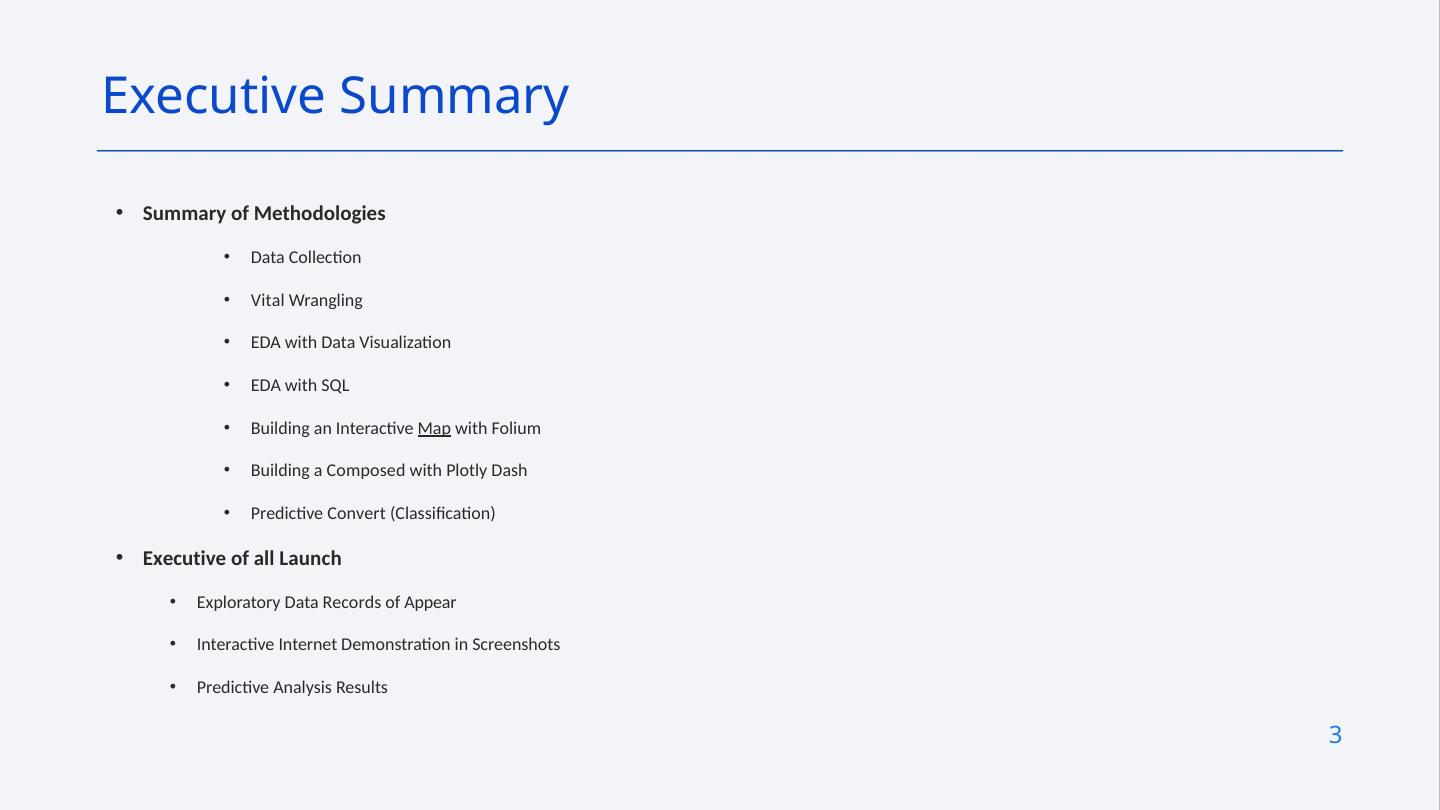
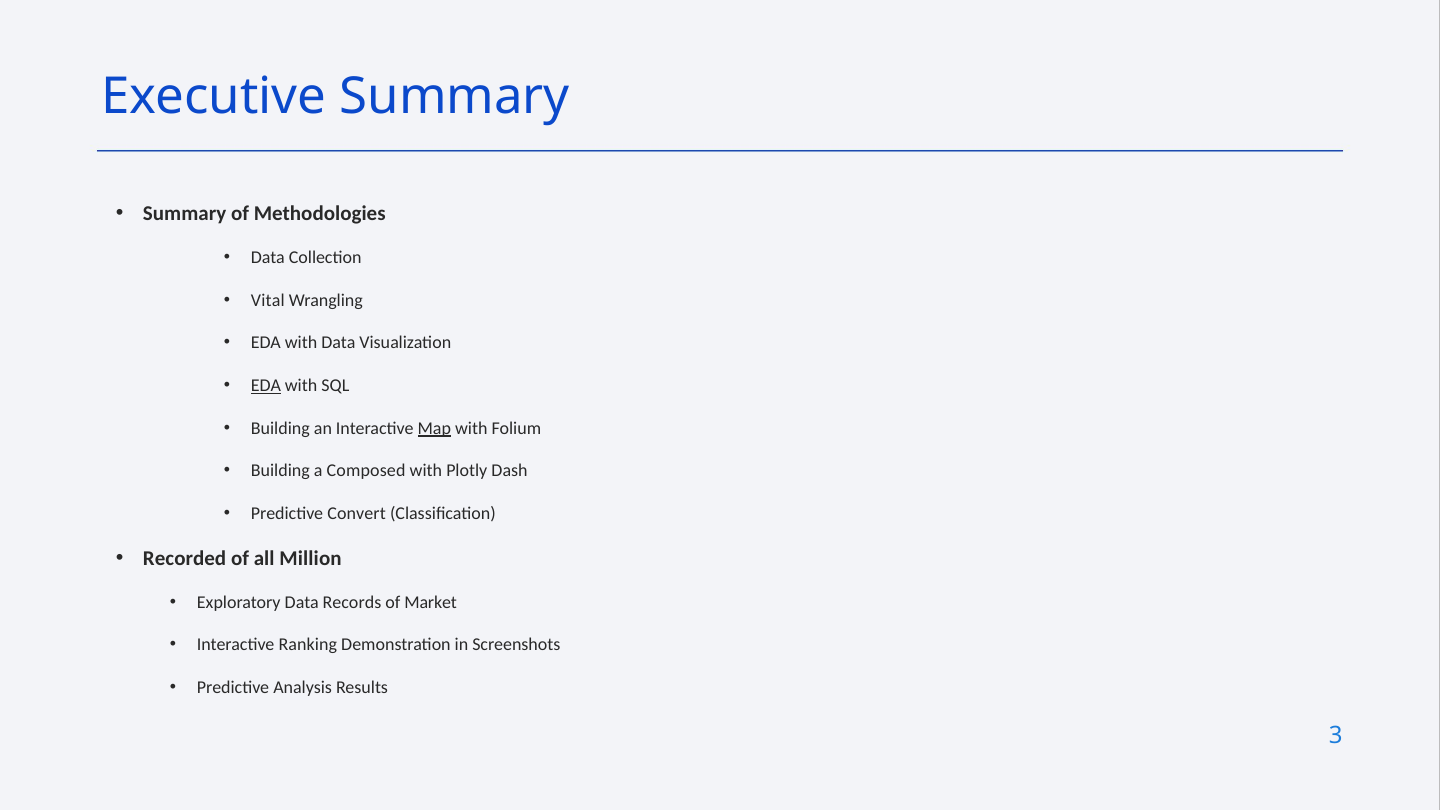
EDA underline: none -> present (266, 386)
Executive: Executive -> Recorded (185, 558)
Launch: Launch -> Million (311, 558)
Appear: Appear -> Market (431, 602)
Internet: Internet -> Ranking (308, 645)
